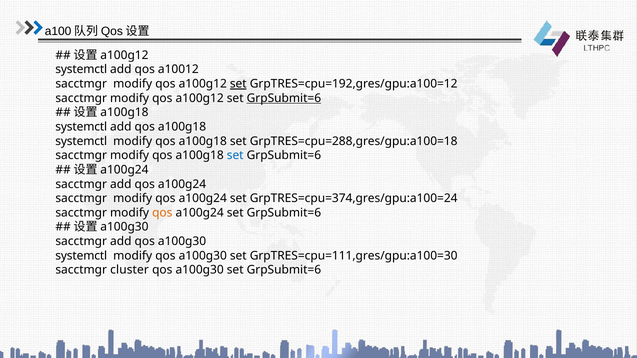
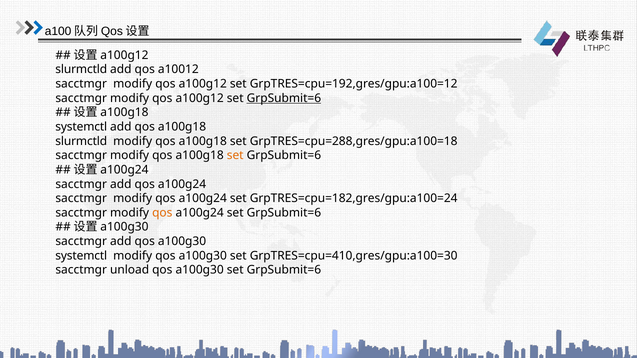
systemctl: systemctl -> slurmctld (81, 70)
set underline: present -> none (238, 84)
systemctl: systemctl -> slurmctld (81, 141)
set colour: blue -> orange (235, 156)
GrpTRES=cpu=374,gres/gpu:a100=24: GrpTRES=cpu=374,gres/gpu:a100=24 -> GrpTRES=cpu=182,gres/gpu:a100=24 (354, 199)
GrpTRES=cpu=111,gres/gpu:a100=30: GrpTRES=cpu=111,gres/gpu:a100=30 -> GrpTRES=cpu=410,gres/gpu:a100=30 (354, 256)
cluster: cluster -> unload (130, 270)
